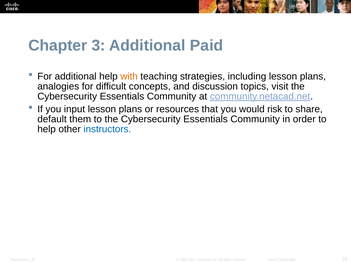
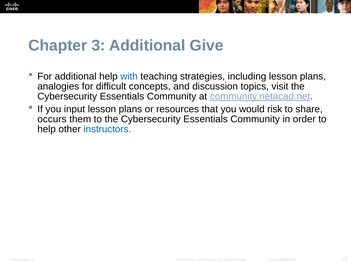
Paid: Paid -> Give (207, 45)
with colour: orange -> blue (129, 77)
default: default -> occurs (52, 119)
